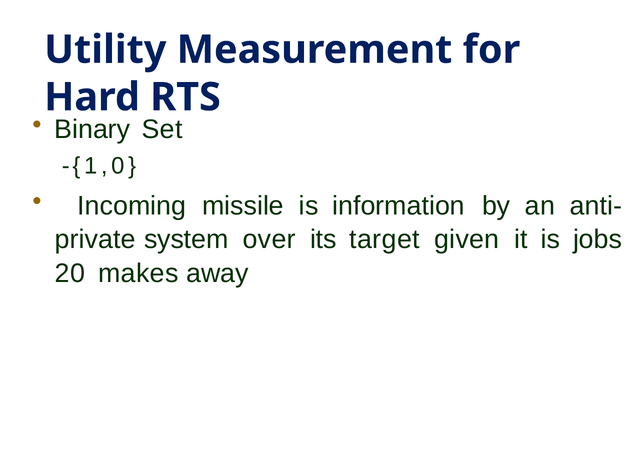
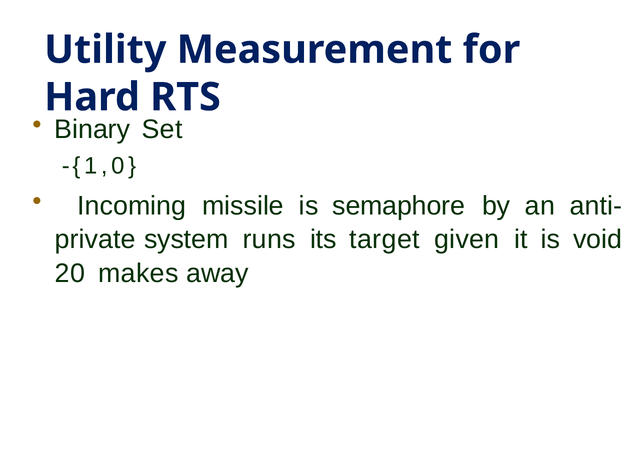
information: information -> semaphore (399, 206)
over: over -> runs (269, 239)
jobs: jobs -> void (598, 239)
